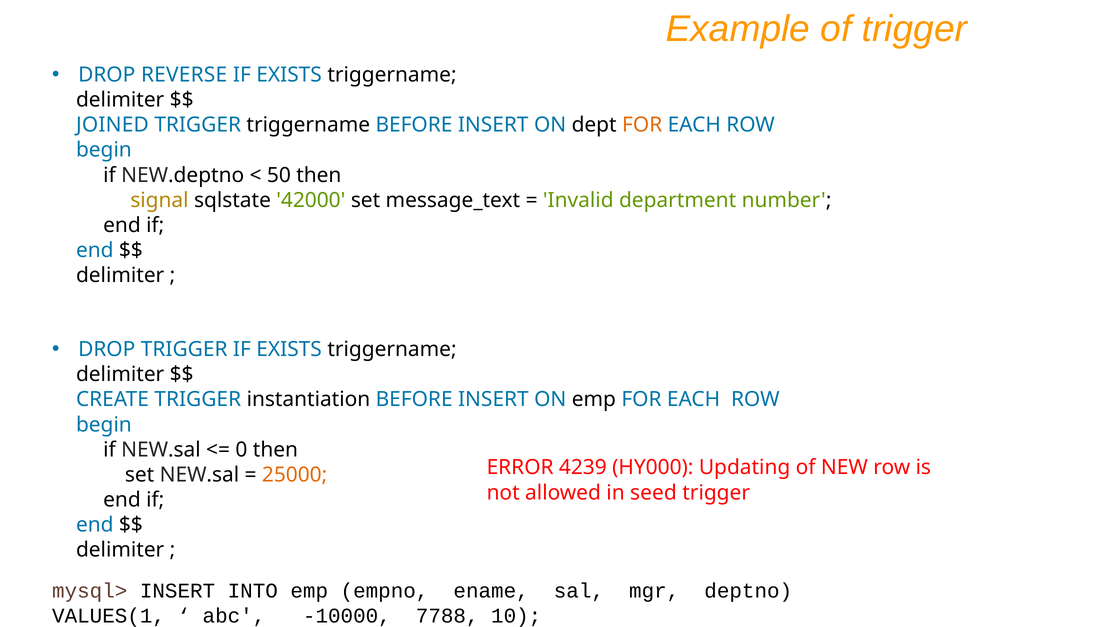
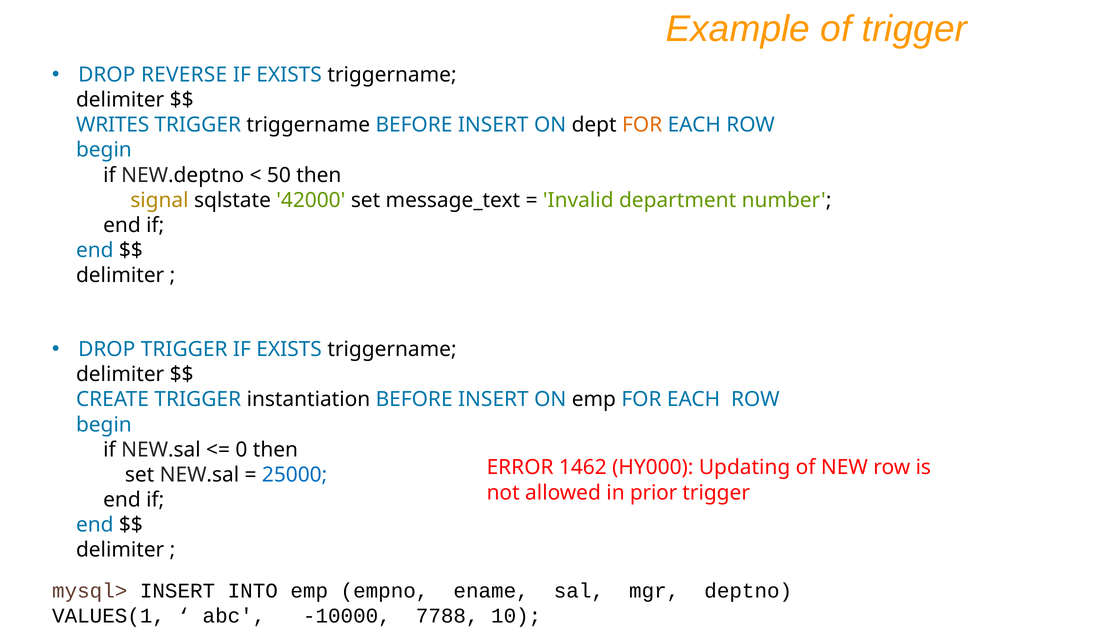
JOINED: JOINED -> WRITES (113, 125)
4239: 4239 -> 1462 (583, 468)
25000 colour: orange -> blue (295, 475)
seed: seed -> prior (654, 493)
